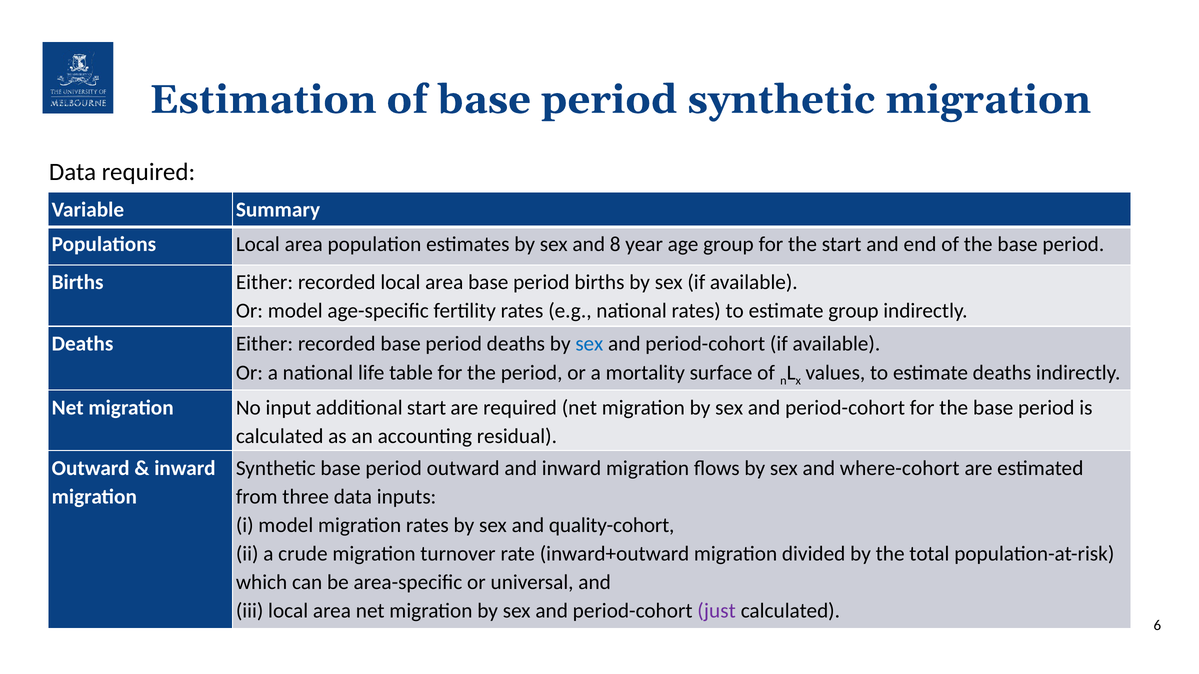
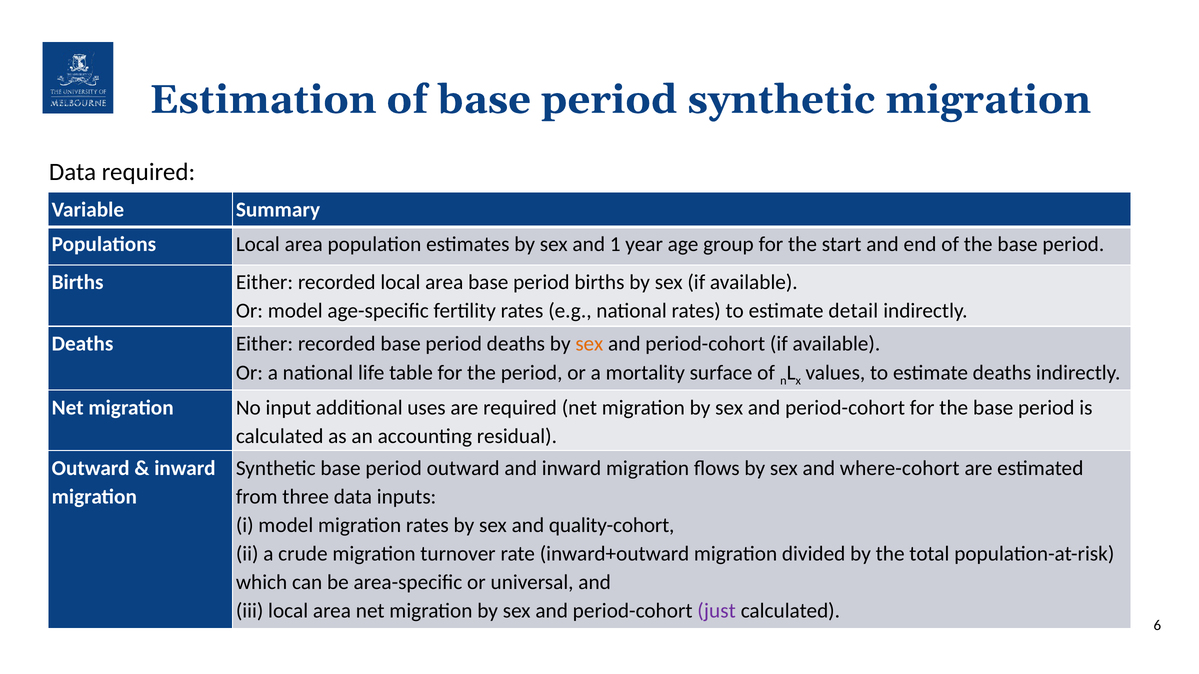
8: 8 -> 1 (615, 245)
estimate group: group -> detail (853, 311)
sex colour: blue -> orange (589, 344)
additional start: start -> uses (426, 408)
